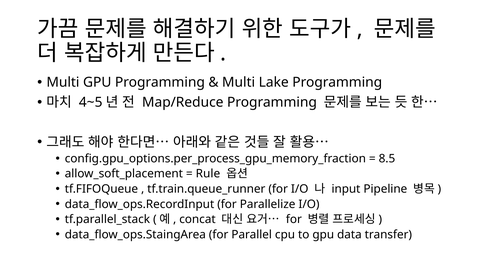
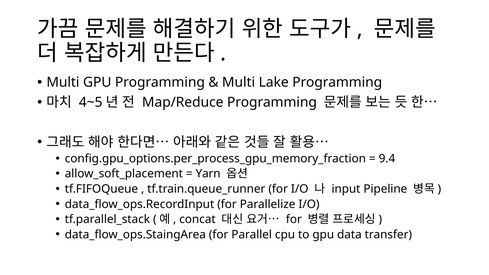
8.5: 8.5 -> 9.4 (387, 159)
Rule: Rule -> Yarn (208, 174)
